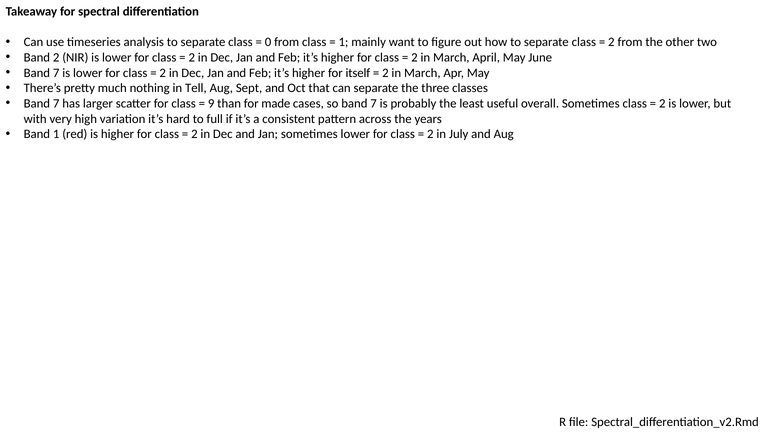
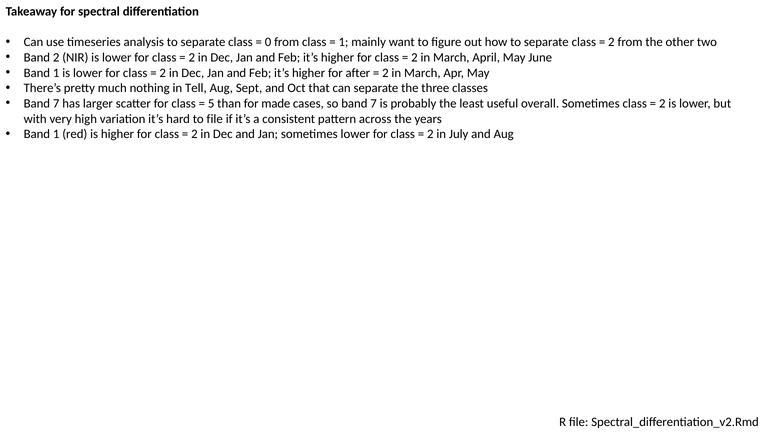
7: 7 -> 1 (56, 73)
itself: itself -> after (358, 73)
9: 9 -> 5 (211, 104)
to full: full -> file (215, 119)
